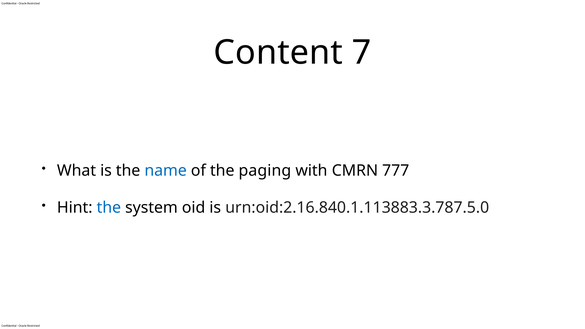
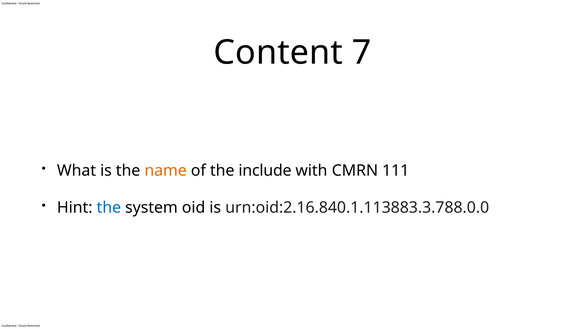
name colour: blue -> orange (166, 171)
paging: paging -> include (265, 171)
777: 777 -> 111 (396, 171)
urn:oid:2.16.840.1.113883.3.787.5.0: urn:oid:2.16.840.1.113883.3.787.5.0 -> urn:oid:2.16.840.1.113883.3.788.0.0 (357, 208)
